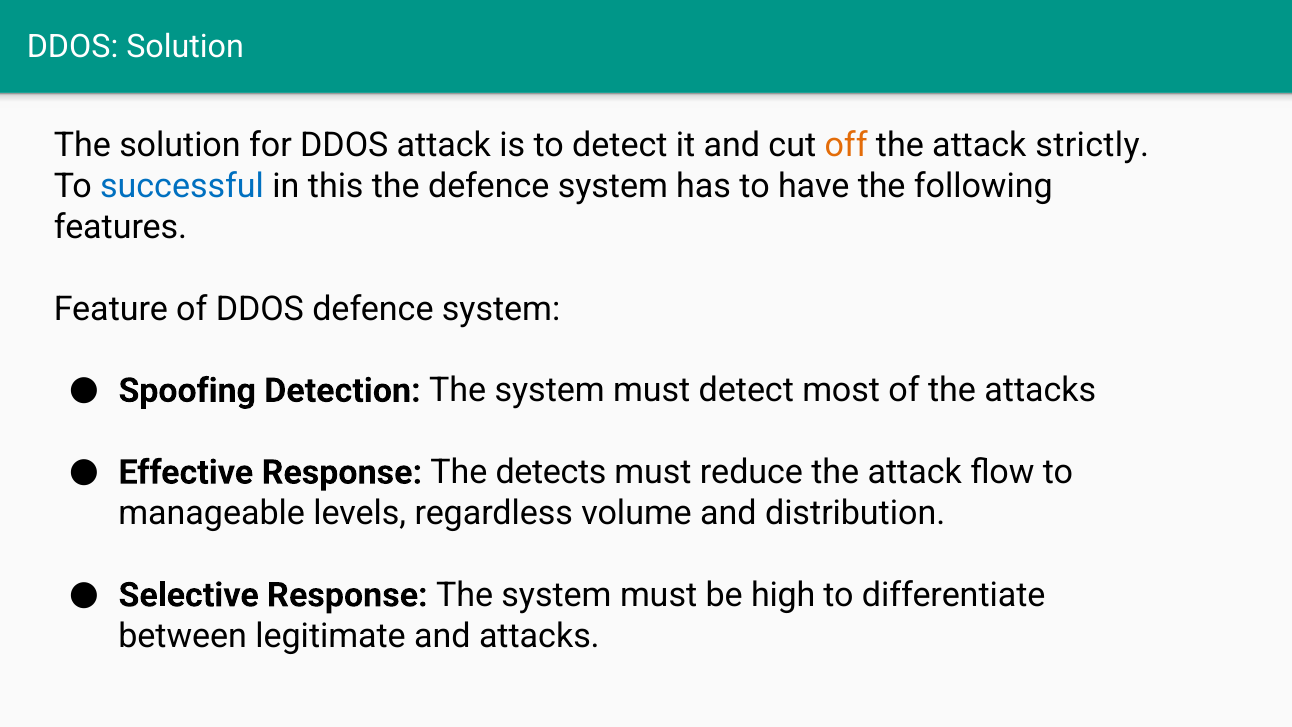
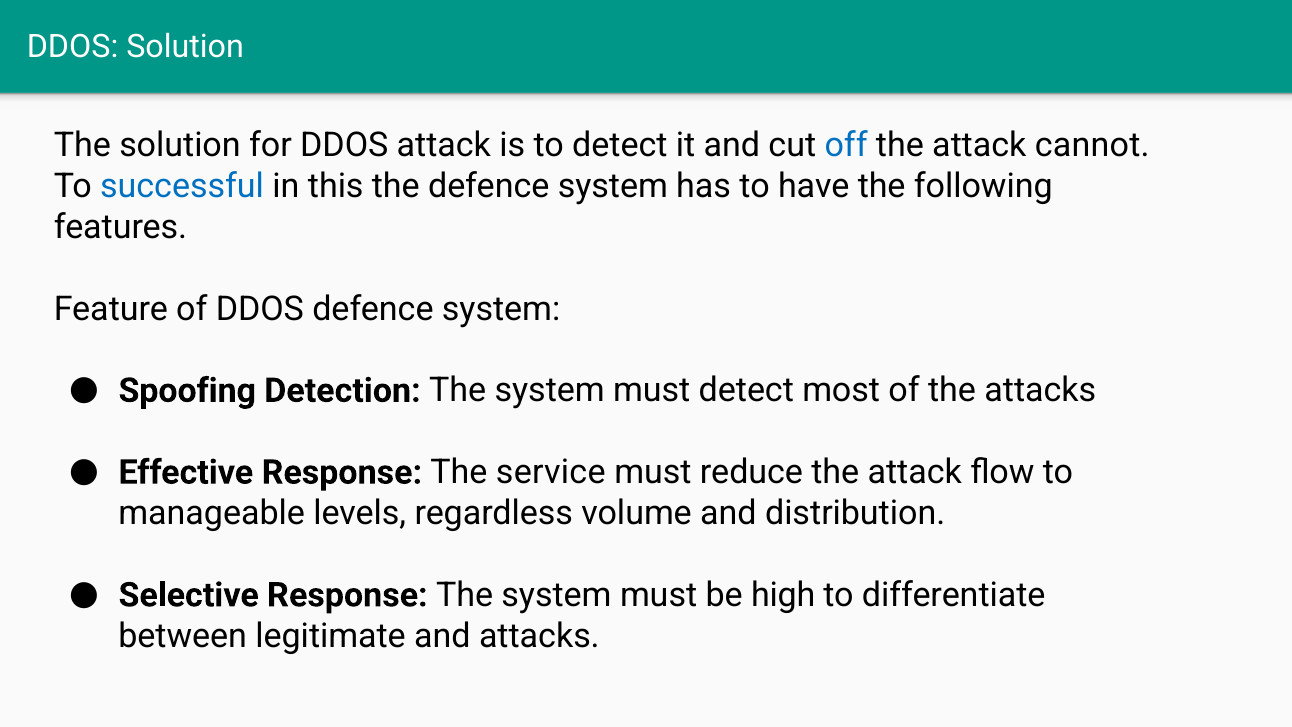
off colour: orange -> blue (846, 145)
strictly: strictly -> cannot (1092, 145)
detects: detects -> service (551, 472)
